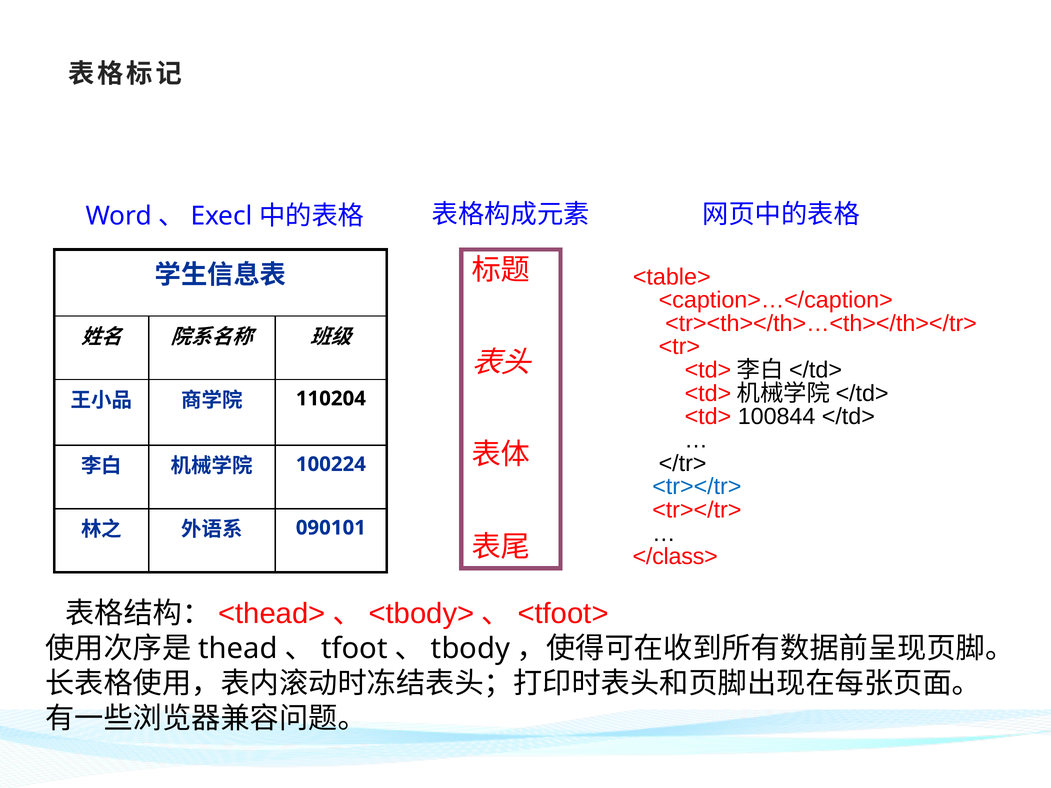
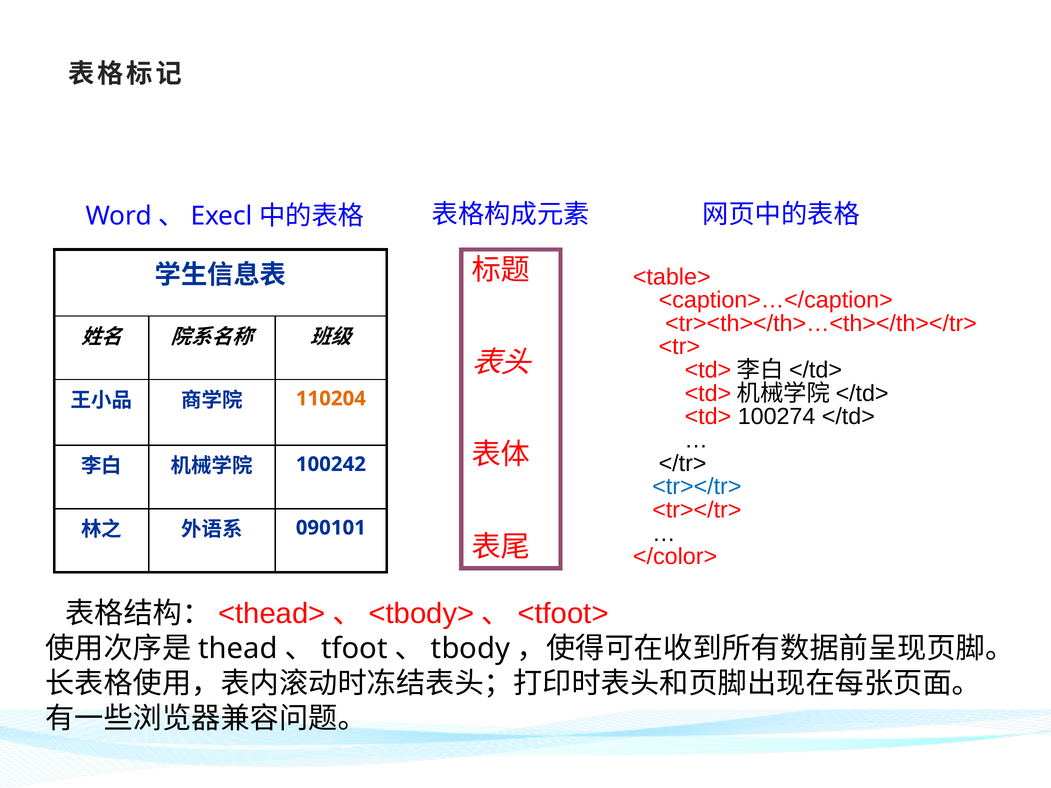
110204 colour: black -> orange (331, 399)
100844: 100844 -> 100274 (777, 417)
100224: 100224 -> 100242 (331, 464)
</class>: </class> -> </color> (675, 557)
